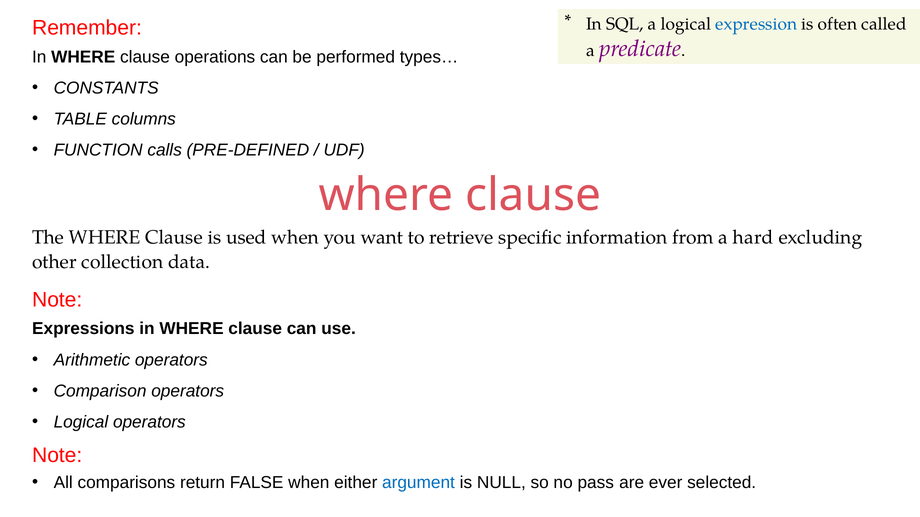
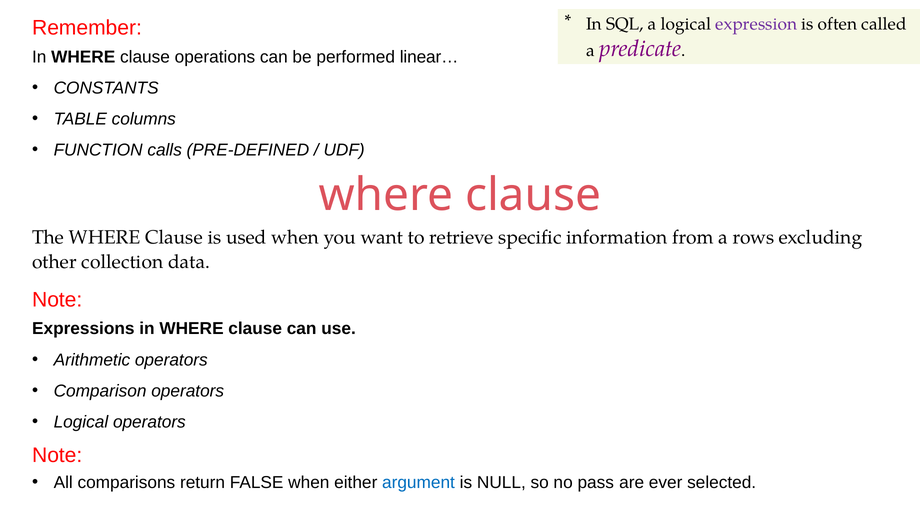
expression colour: blue -> purple (756, 24)
types…: types… -> linear… (429, 57)
hard: hard -> rows (753, 238)
